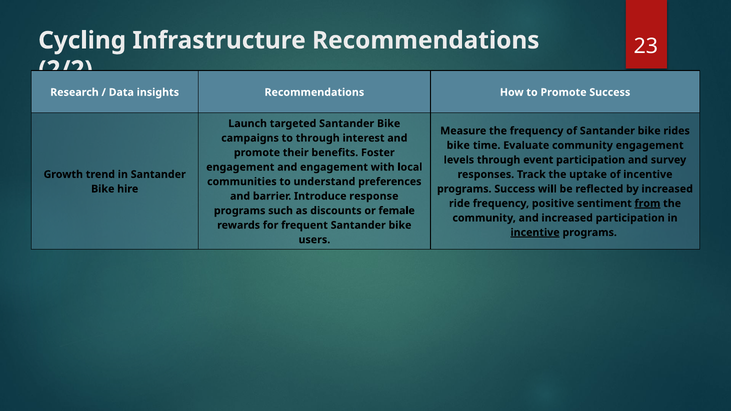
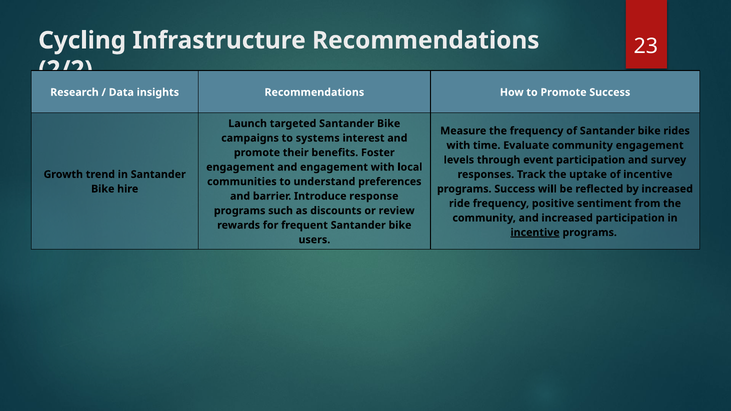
to through: through -> systems (318, 138)
bike: bike -> with (458, 145)
from underline: present -> none (647, 204)
female: female -> review (397, 211)
